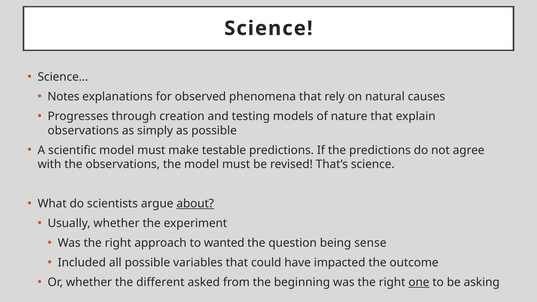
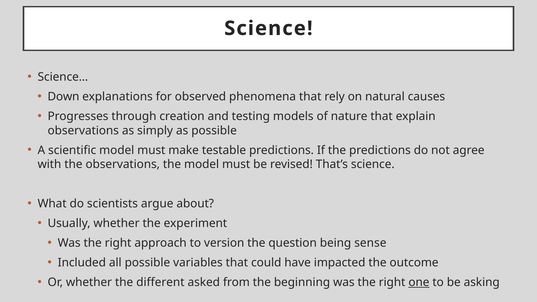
Notes: Notes -> Down (63, 97)
about underline: present -> none (195, 204)
wanted: wanted -> version (224, 243)
